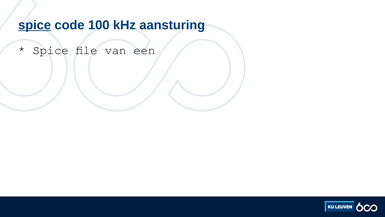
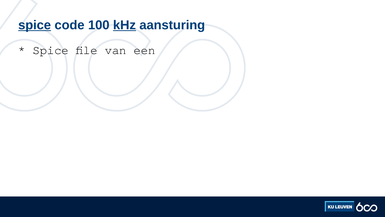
kHz underline: none -> present (124, 25)
